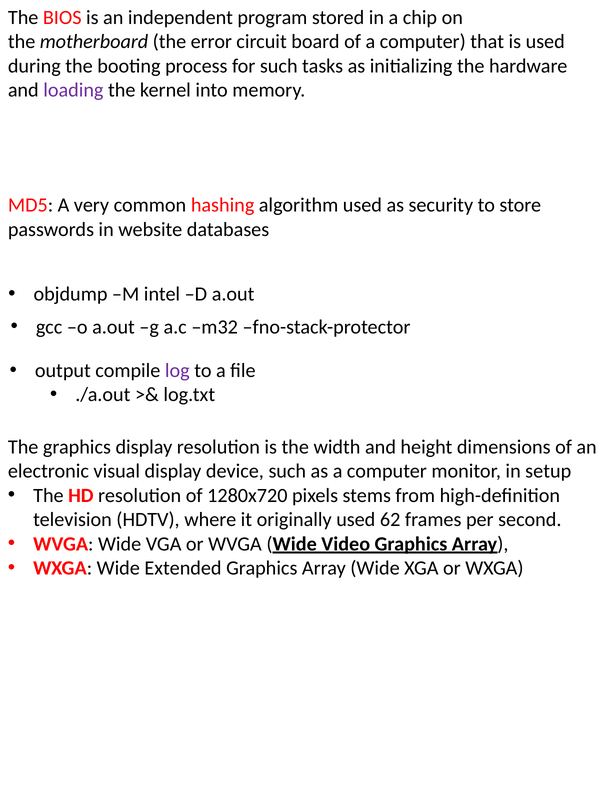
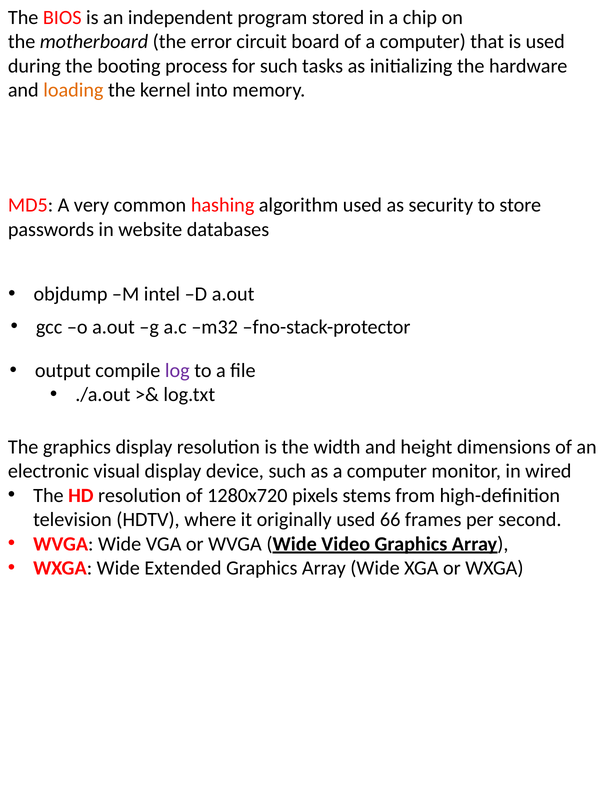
loading colour: purple -> orange (73, 90)
setup: setup -> wired (548, 471)
62: 62 -> 66 (390, 520)
